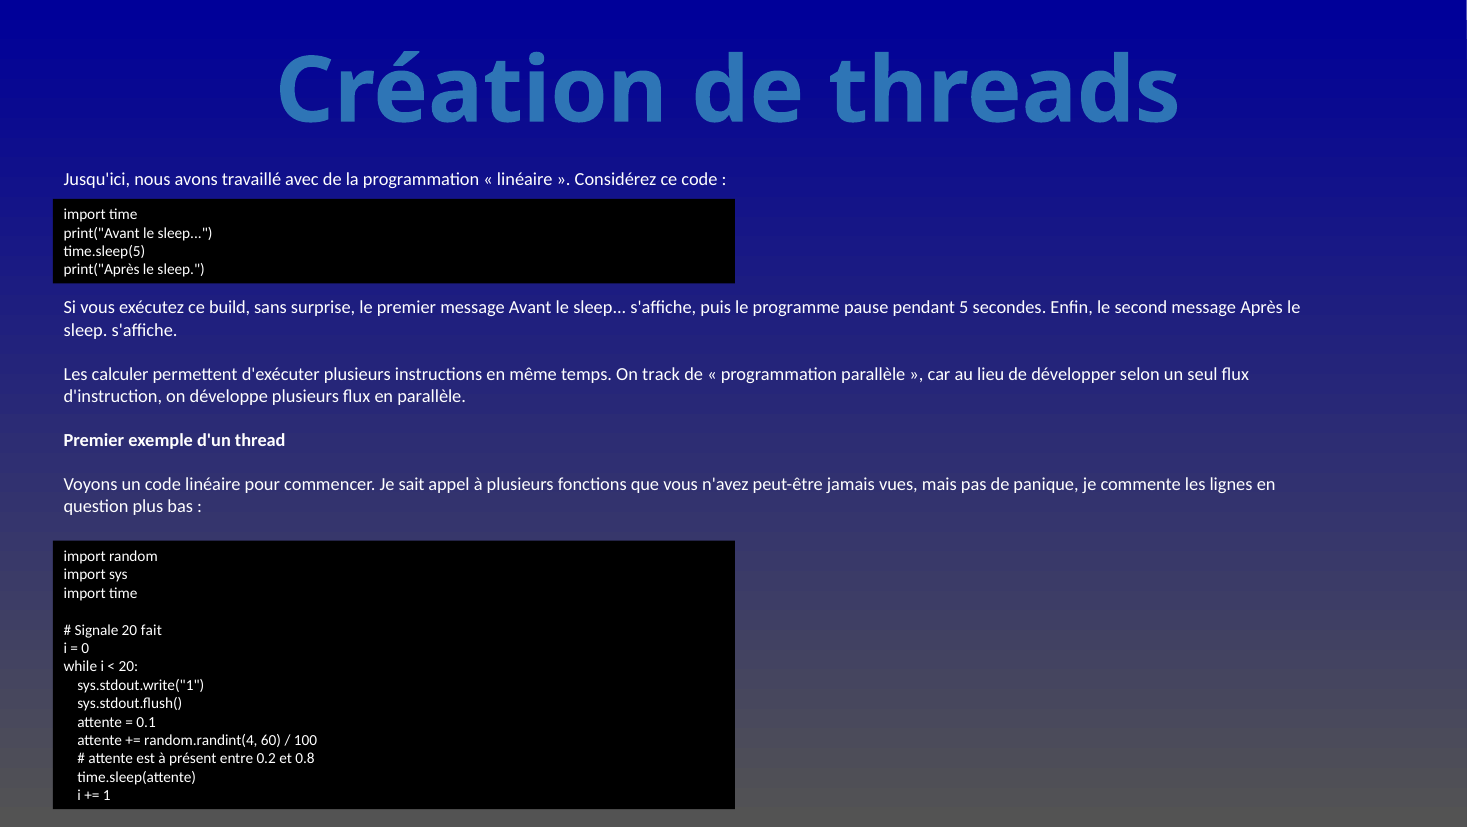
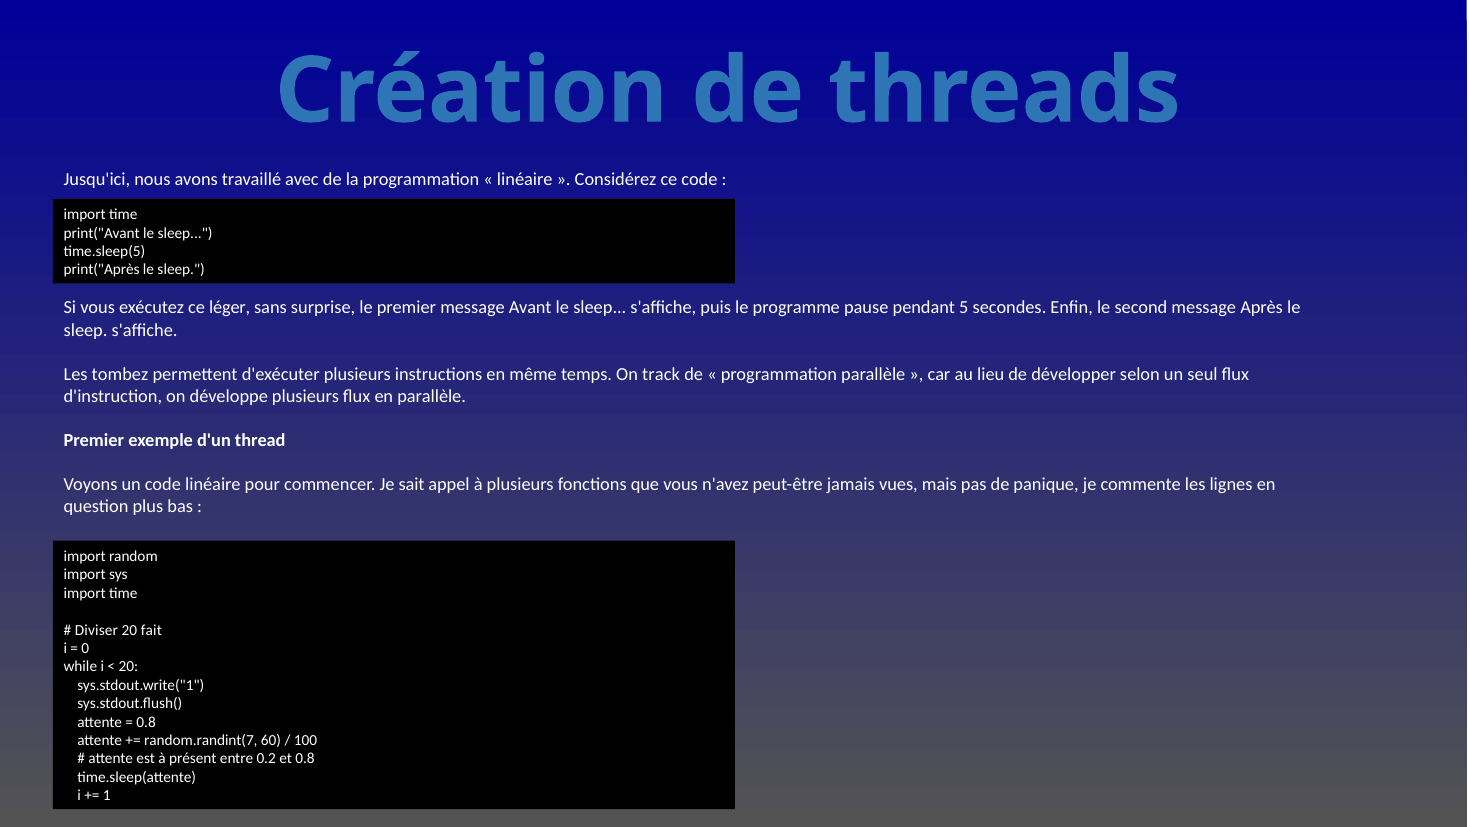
build: build -> léger (230, 308)
calculer: calculer -> tombez (120, 374)
Signale: Signale -> Diviser (96, 630)
0.1: 0.1 -> 0.8 (146, 722)
random.randint(4: random.randint(4 -> random.randint(7 (201, 740)
